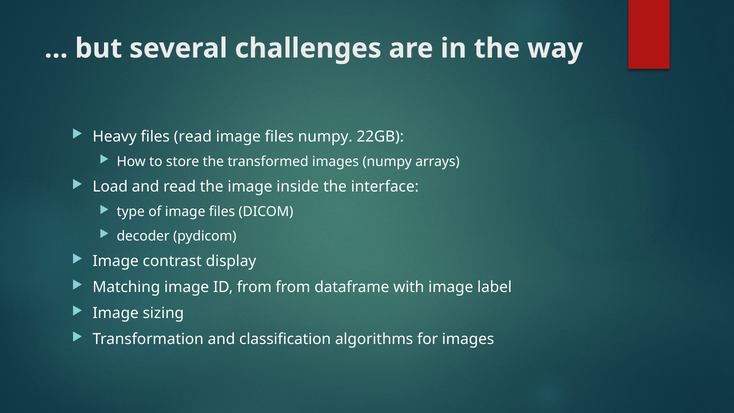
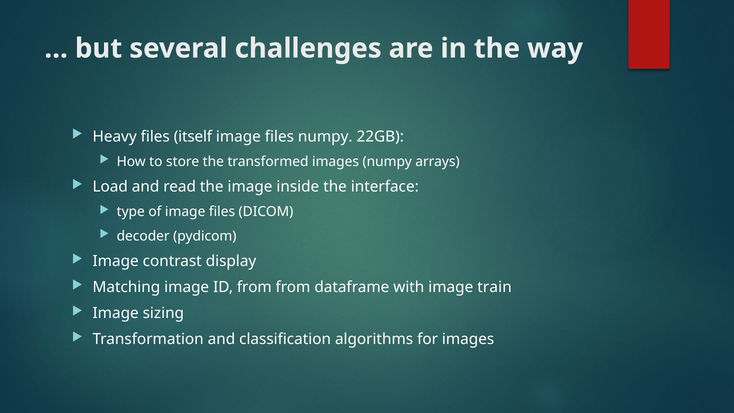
files read: read -> itself (193, 137)
label: label -> train (494, 287)
